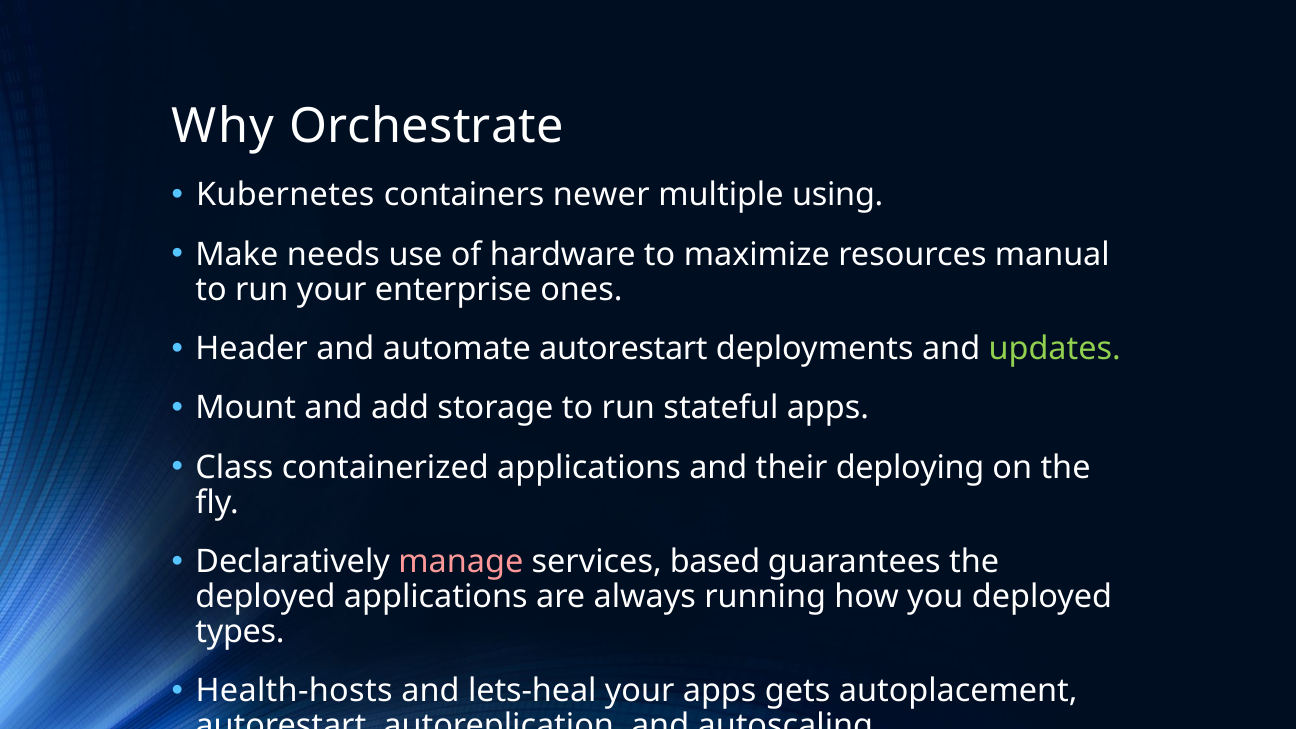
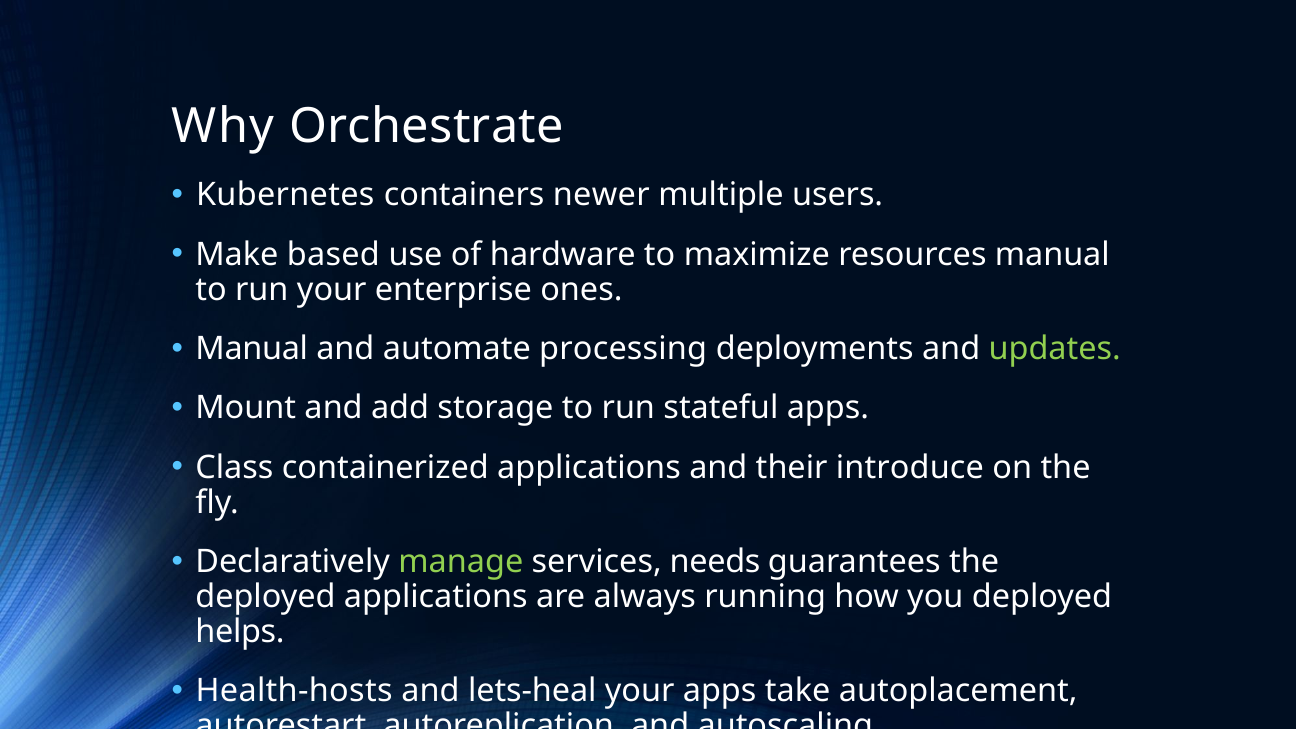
using: using -> users (838, 195)
needs: needs -> based (333, 255)
Header: Header -> Manual (252, 349)
automate autorestart: autorestart -> processing (623, 349)
deploying: deploying -> introduce (910, 468)
manage colour: pink -> light green (461, 562)
based: based -> needs (715, 562)
types: types -> helps (240, 632)
gets: gets -> take (798, 691)
